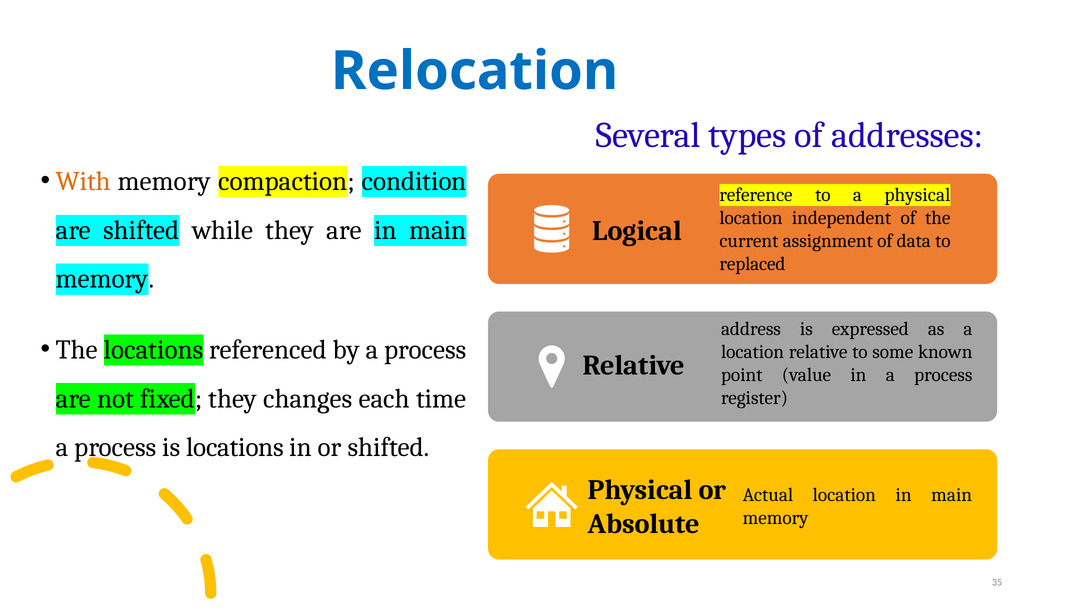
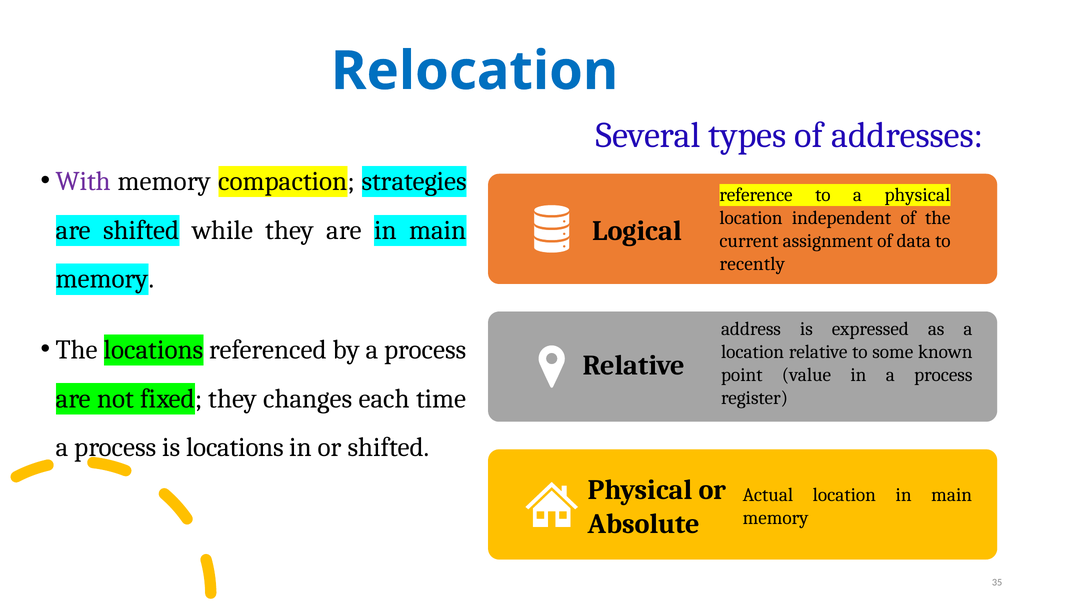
With colour: orange -> purple (83, 182)
condition: condition -> strategies (414, 182)
replaced: replaced -> recently (752, 264)
